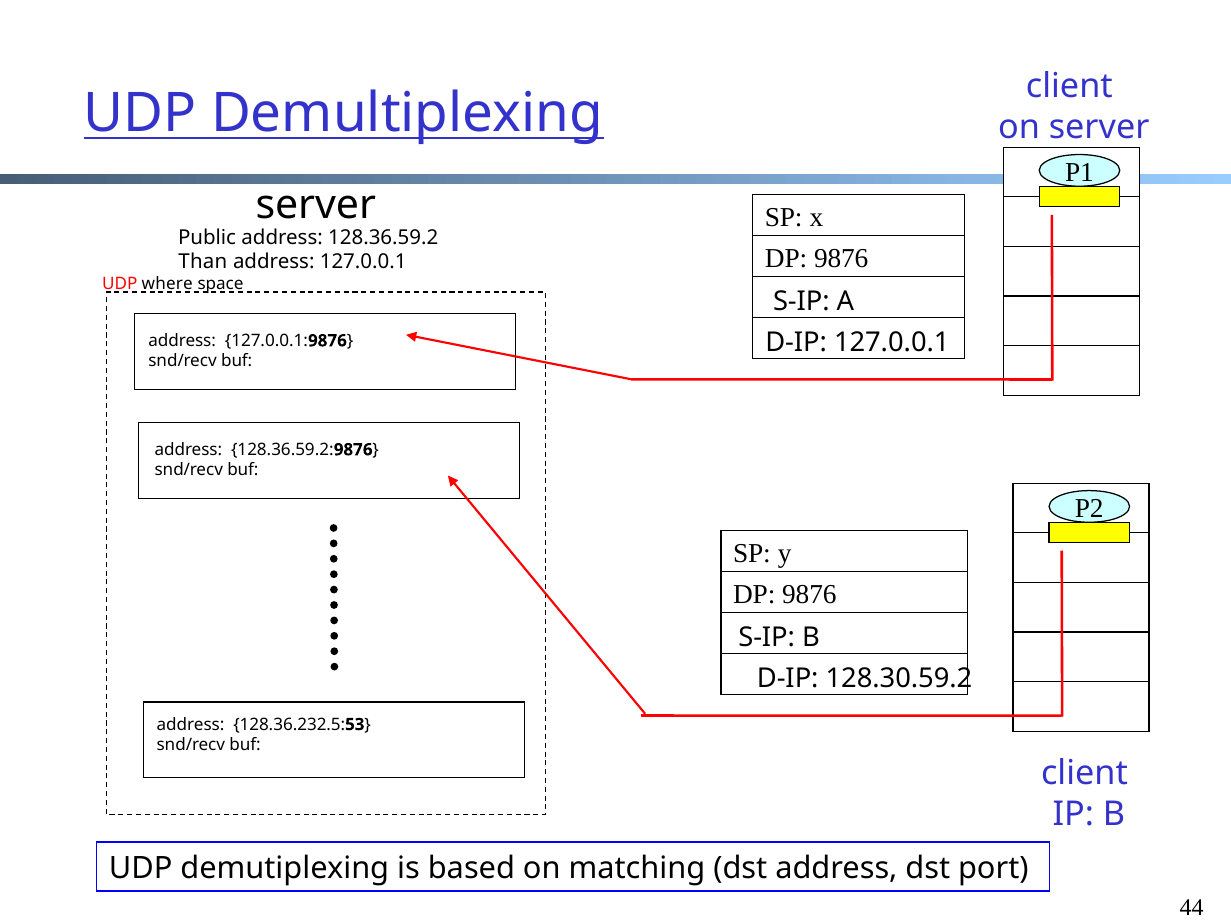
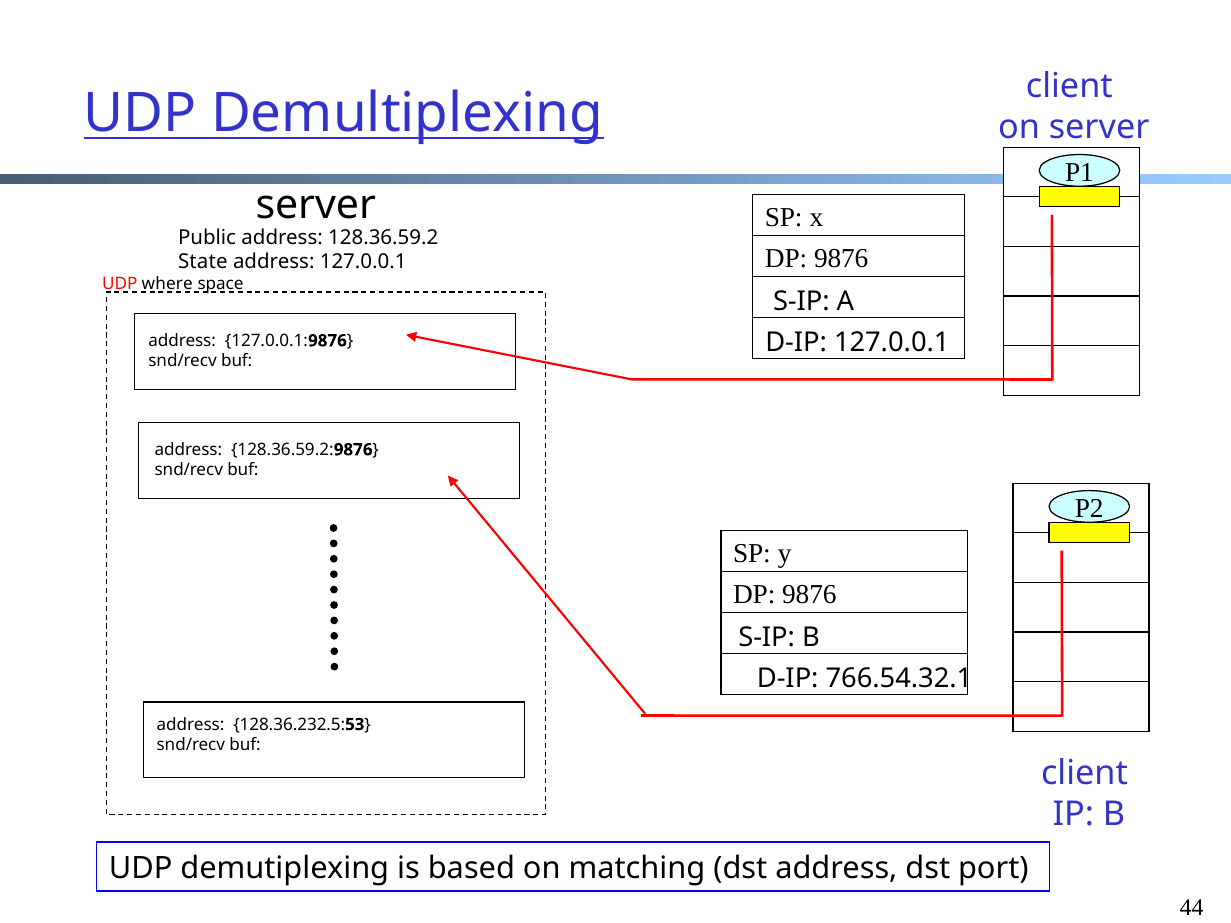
Than: Than -> State (203, 262)
128.30.59.2: 128.30.59.2 -> 766.54.32.1 (899, 678)
